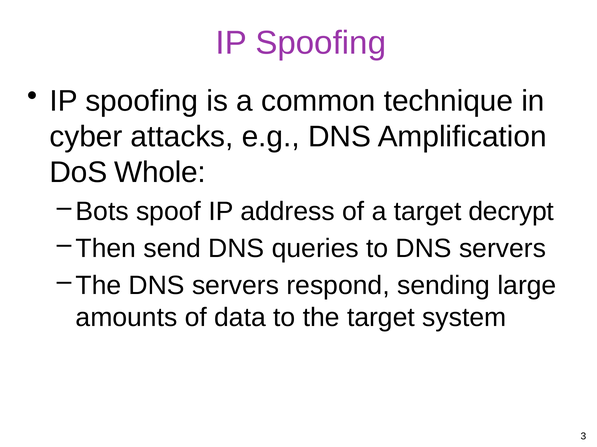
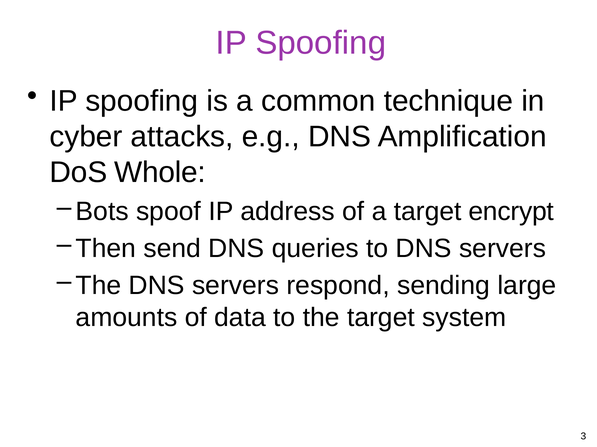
decrypt: decrypt -> encrypt (511, 212)
